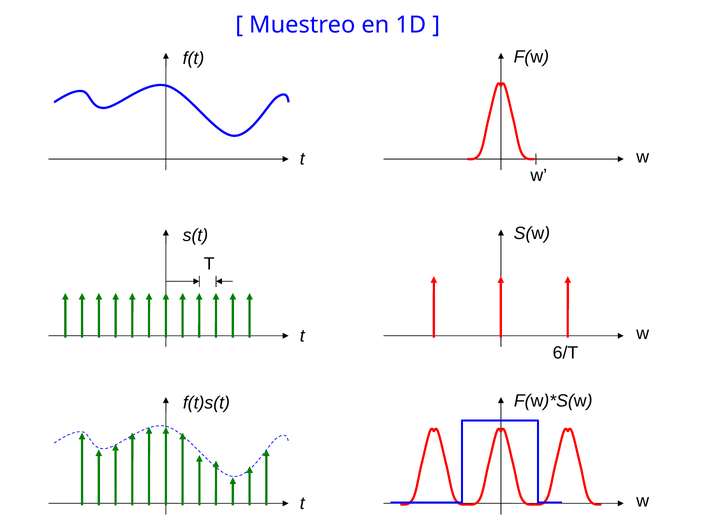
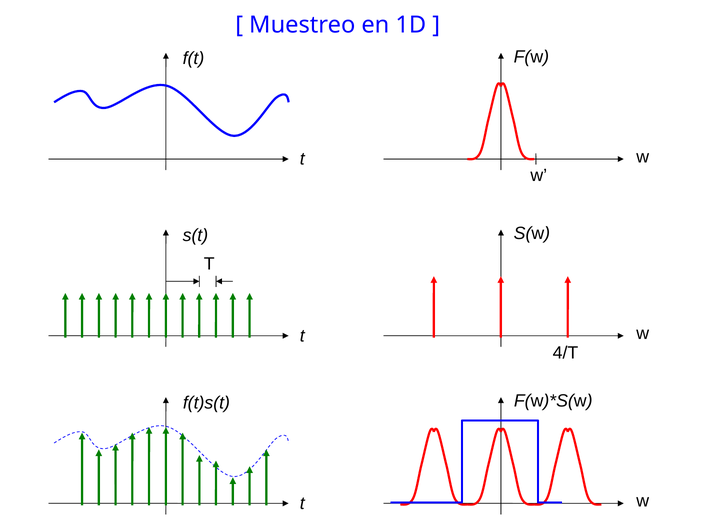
6/T: 6/T -> 4/T (565, 353)
